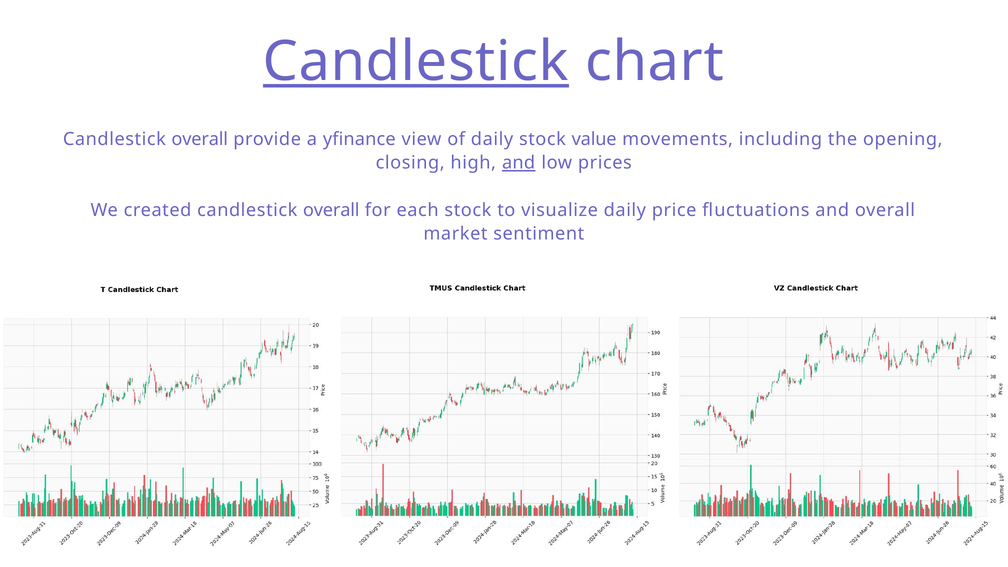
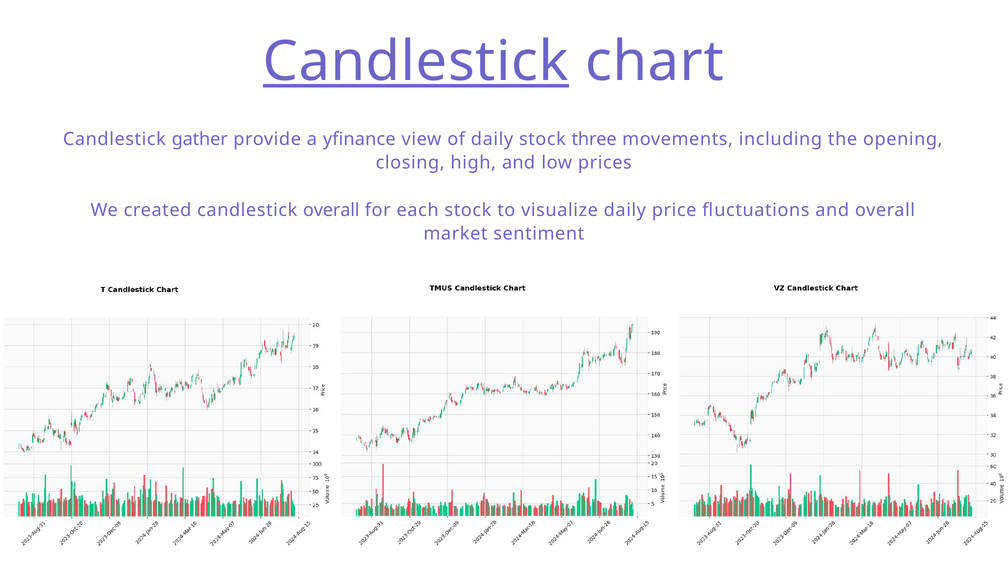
overall: overall -> gather (200, 139)
value: value -> three (594, 139)
and underline: present -> none (519, 163)
